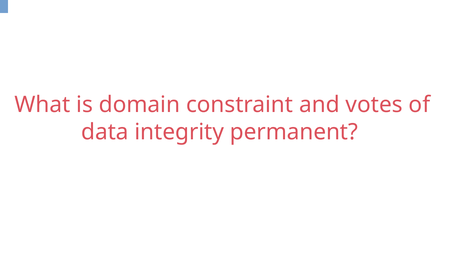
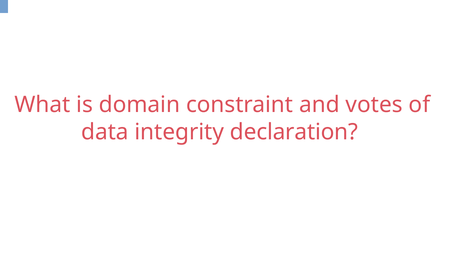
permanent: permanent -> declaration (294, 132)
